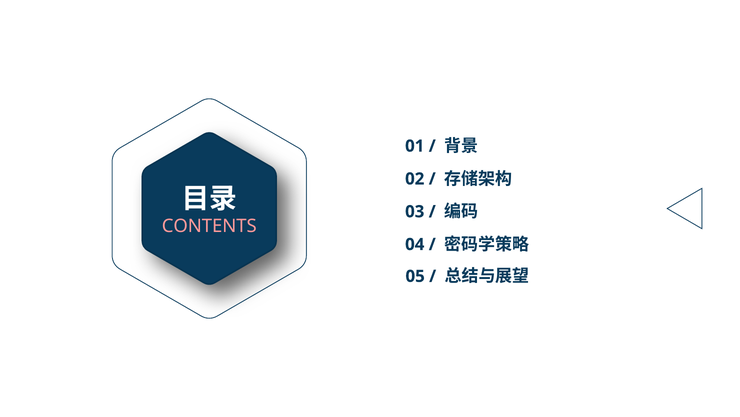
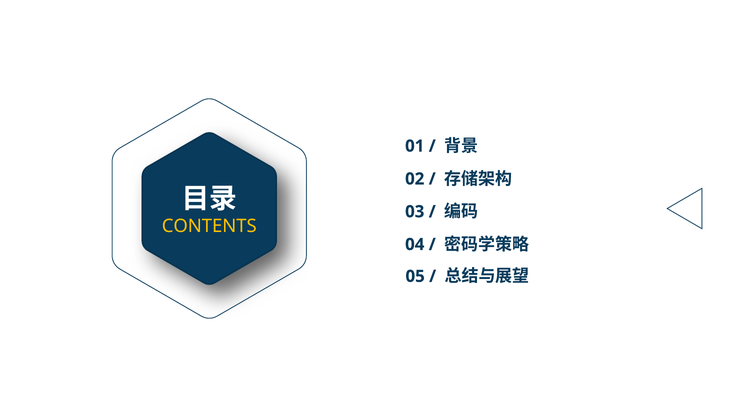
CONTENTS colour: pink -> yellow (209, 226)
